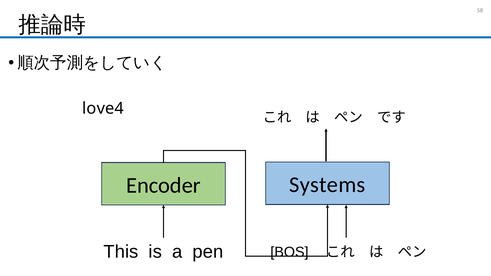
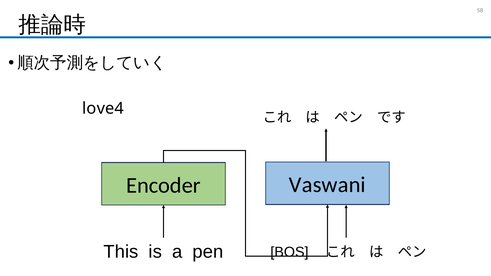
Systems: Systems -> Vaswani (327, 185)
